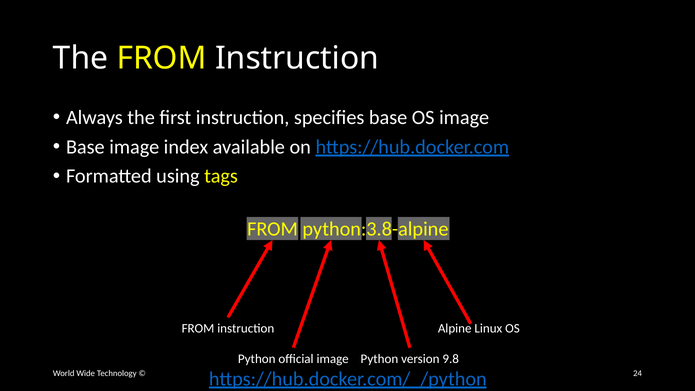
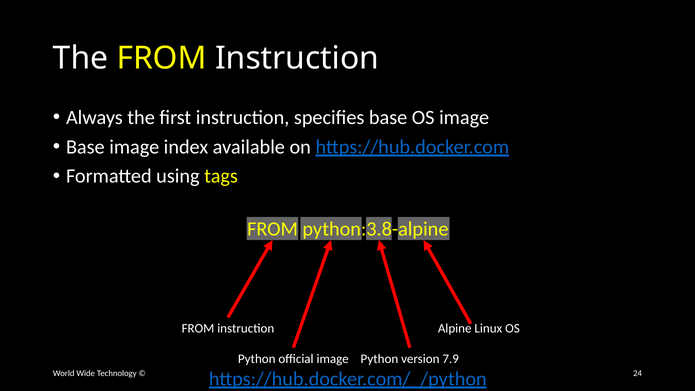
9.8: 9.8 -> 7.9 (451, 359)
